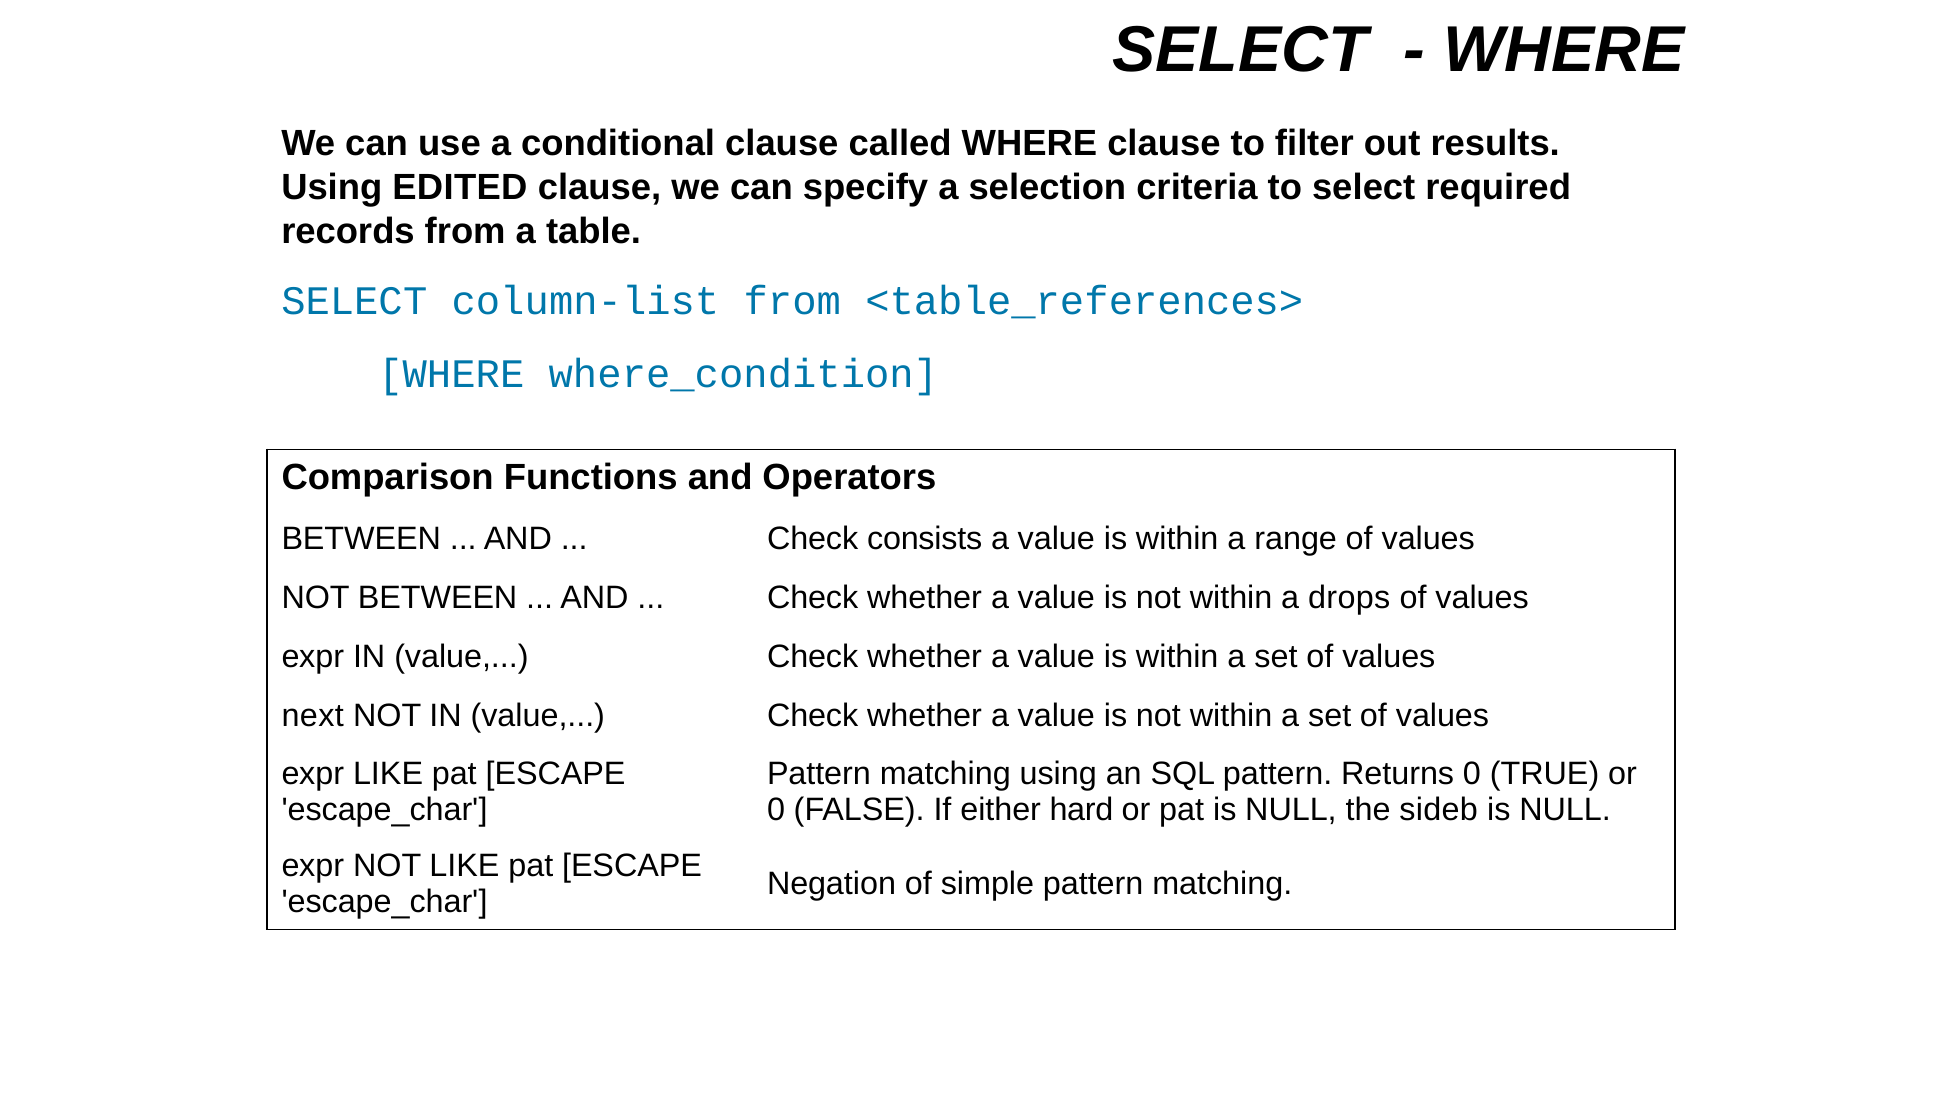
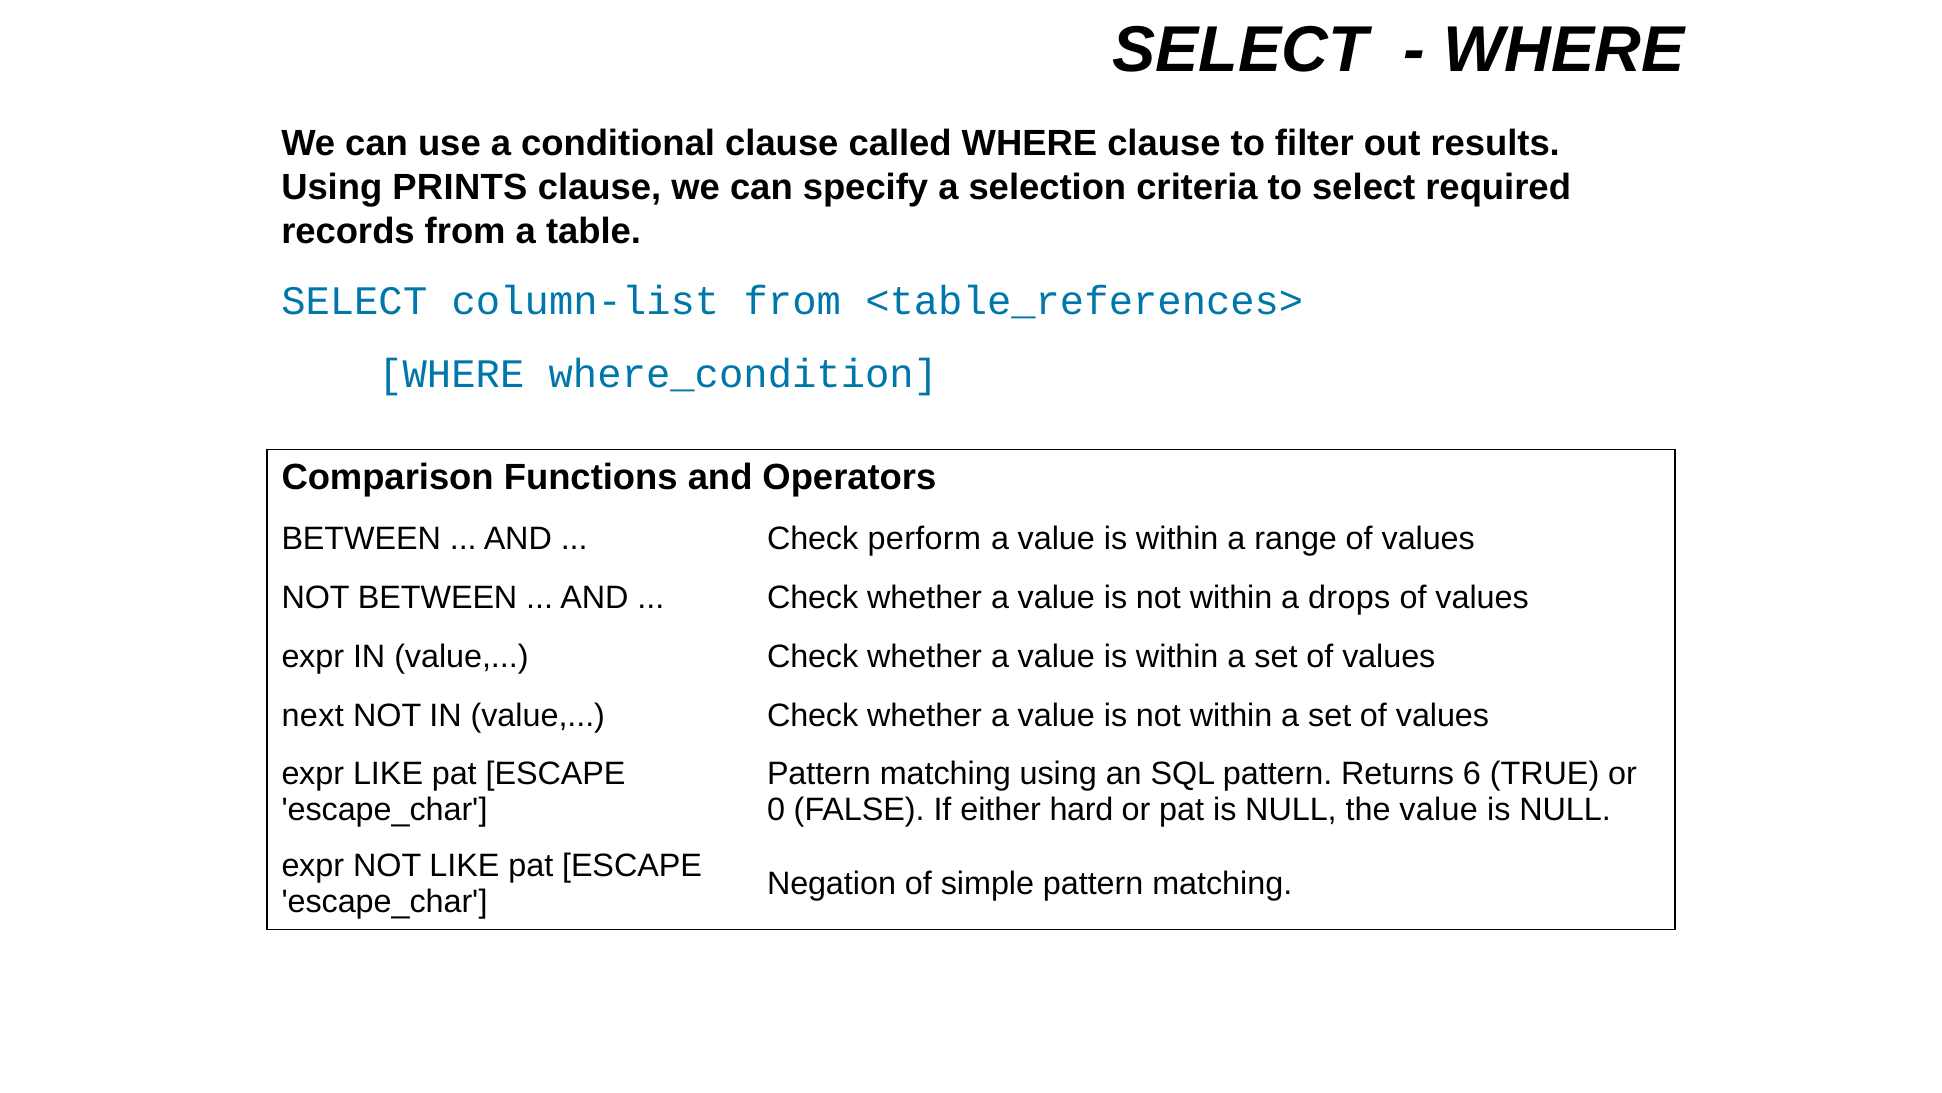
EDITED: EDITED -> PRINTS (460, 187)
consists: consists -> perform (924, 538)
Returns 0: 0 -> 6 (1472, 773)
the sideb: sideb -> value (1439, 809)
